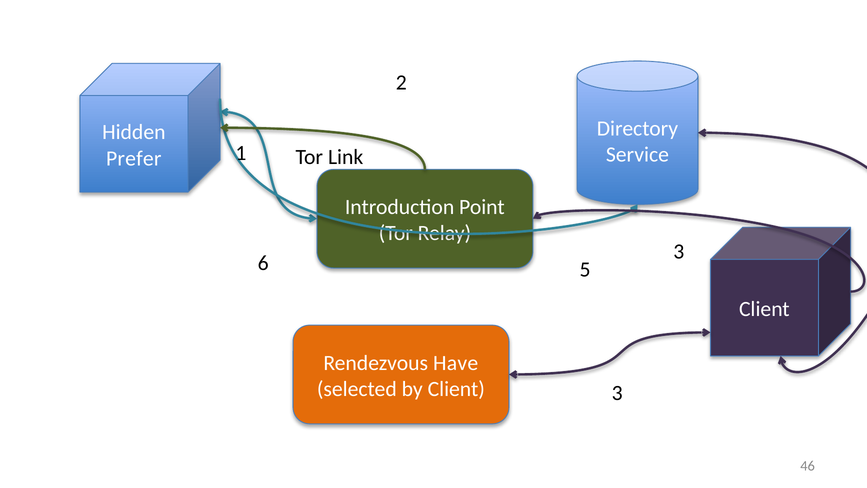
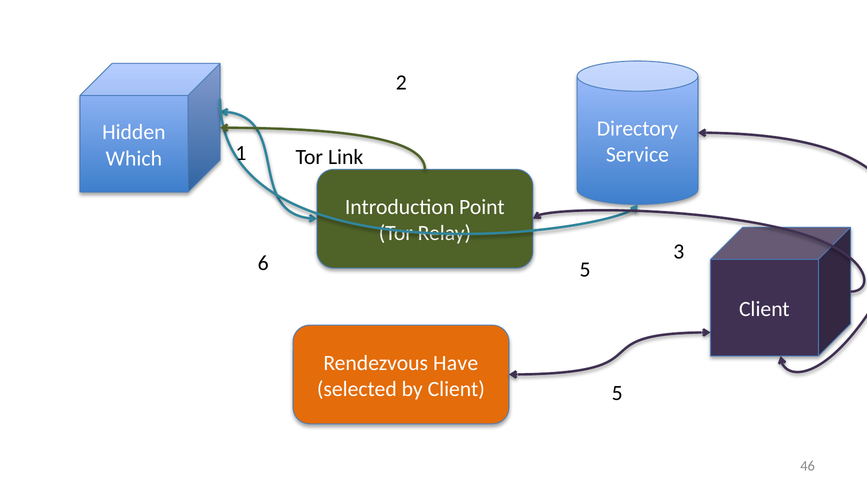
Prefer: Prefer -> Which (134, 158)
Client 3: 3 -> 5 (617, 393)
